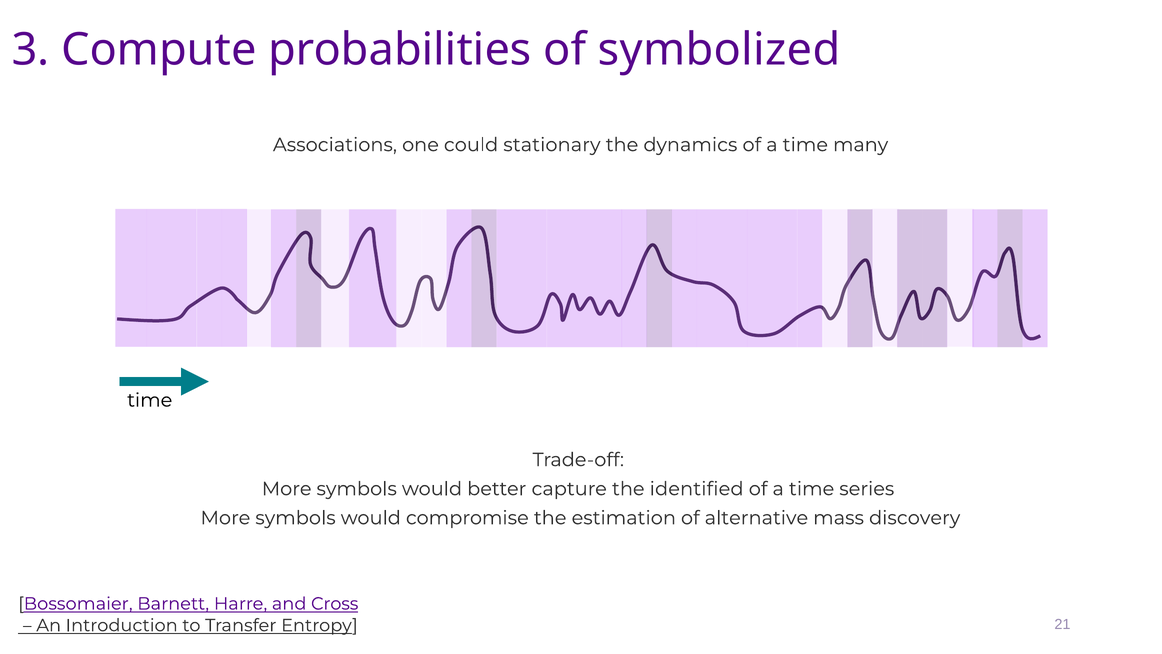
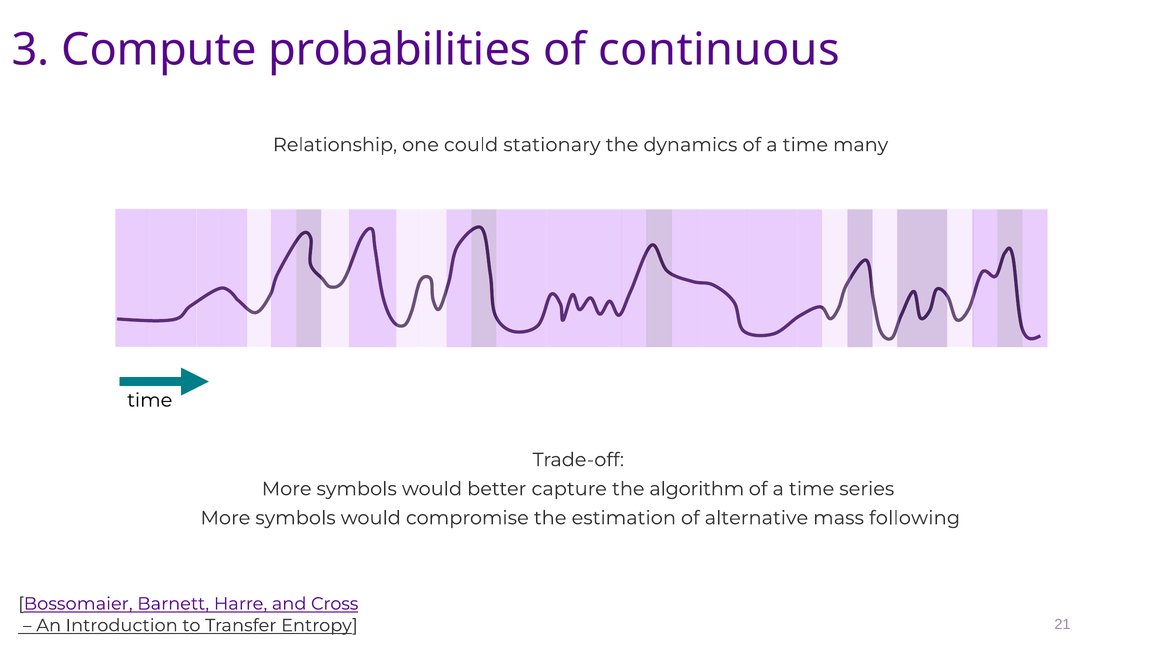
symbolized: symbolized -> continuous (719, 50)
Associations: Associations -> Relationship (335, 145)
identified: identified -> algorithm (697, 489)
discovery: discovery -> following (915, 518)
